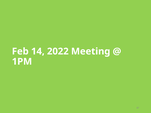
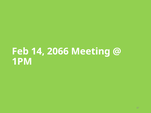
2022: 2022 -> 2066 (58, 51)
